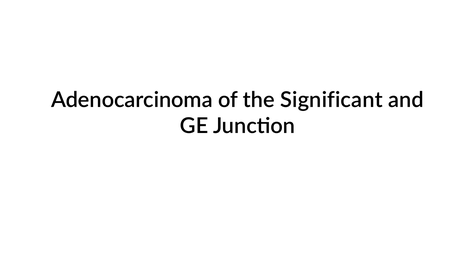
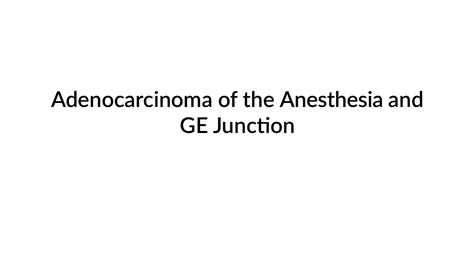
Significant: Significant -> Anesthesia (332, 100)
